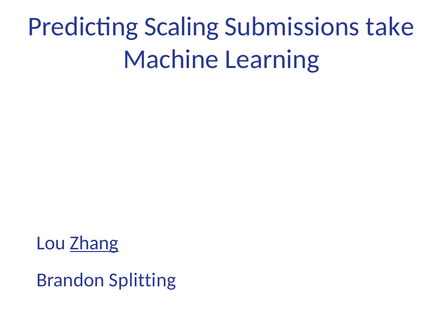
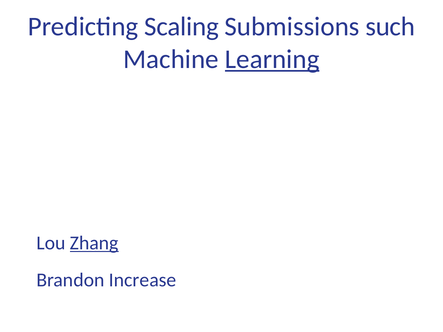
take: take -> such (390, 27)
Learning underline: none -> present (272, 59)
Splitting: Splitting -> Increase (143, 280)
